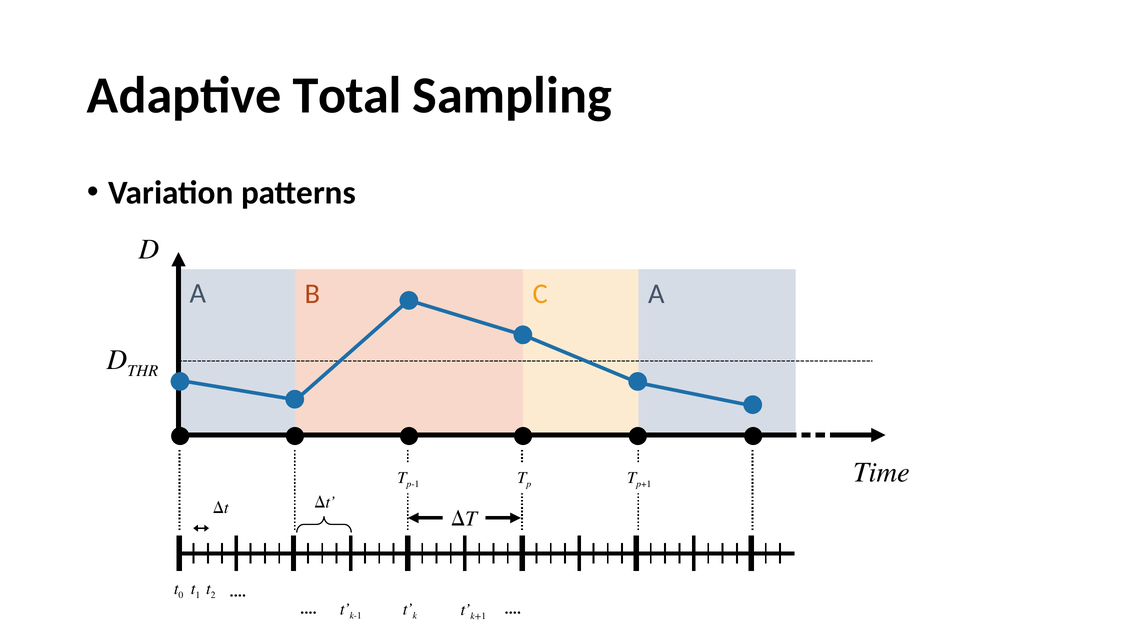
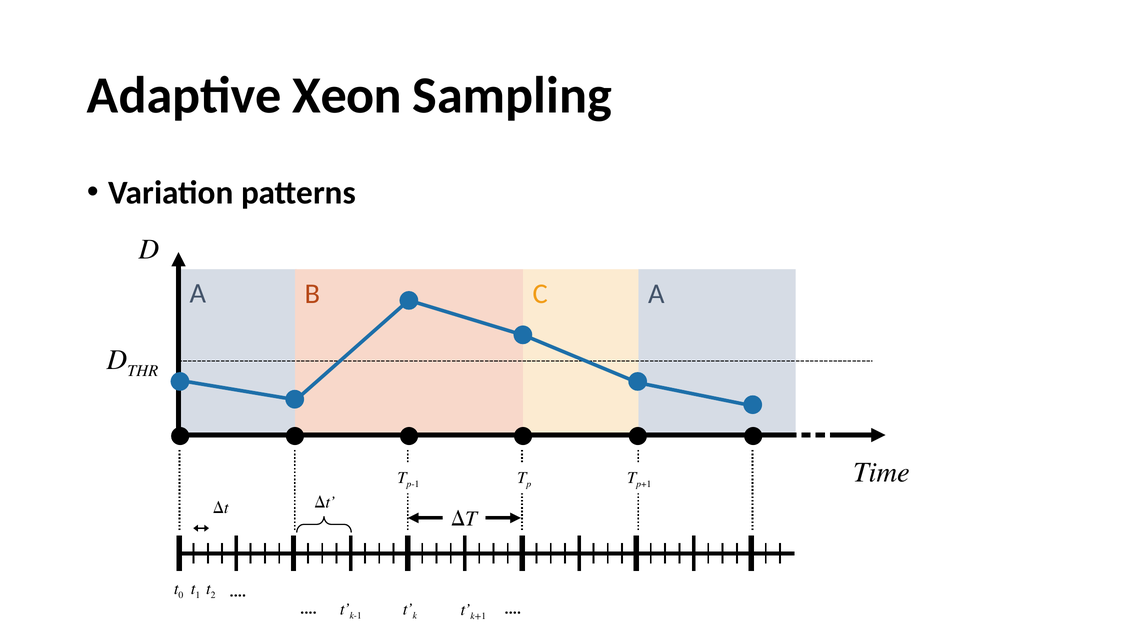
Total: Total -> Xeon (347, 96)
